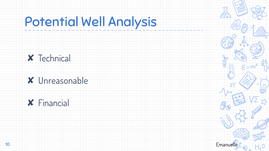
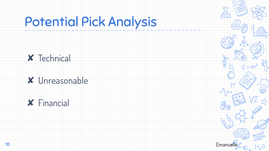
Well: Well -> Pick (93, 22)
